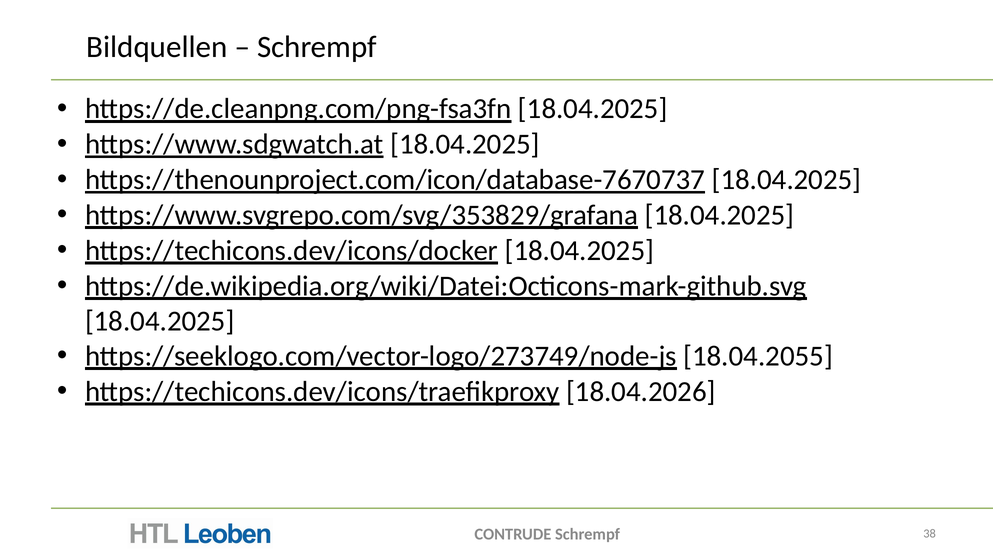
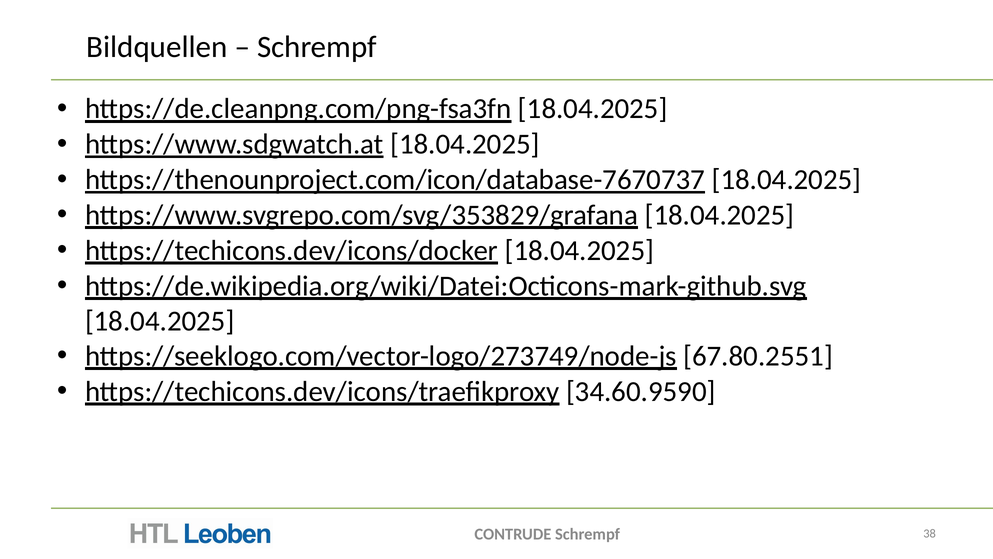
18.04.2055: 18.04.2055 -> 67.80.2551 (758, 356)
18.04.2026: 18.04.2026 -> 34.60.9590 (641, 391)
